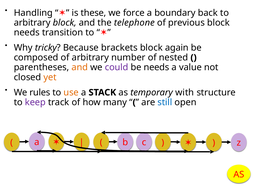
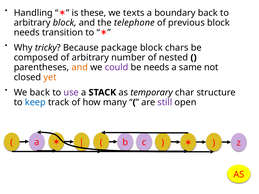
force: force -> texts (134, 13)
brackets: brackets -> package (119, 48)
again: again -> chars (177, 48)
value: value -> same (190, 67)
We rules: rules -> back (40, 93)
use colour: orange -> purple (71, 93)
with: with -> char (185, 93)
keep colour: purple -> blue (35, 102)
still colour: blue -> purple (165, 102)
